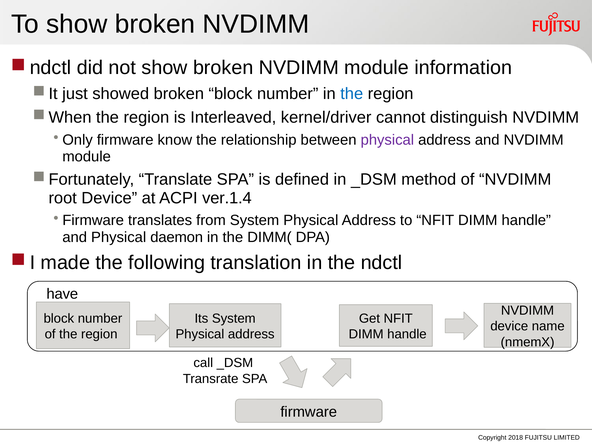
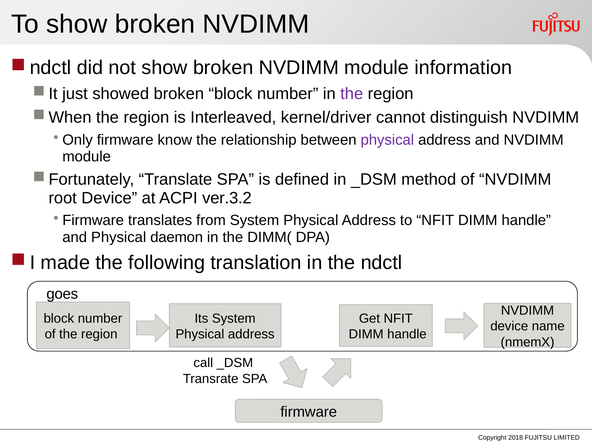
the colour: blue -> purple (352, 94)
ver.1.4: ver.1.4 -> ver.3.2 (227, 198)
have: have -> goes (62, 294)
